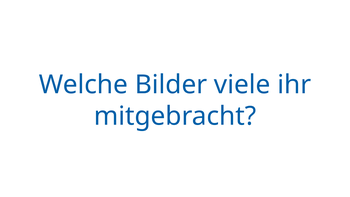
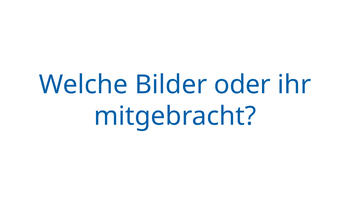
viele: viele -> oder (242, 85)
